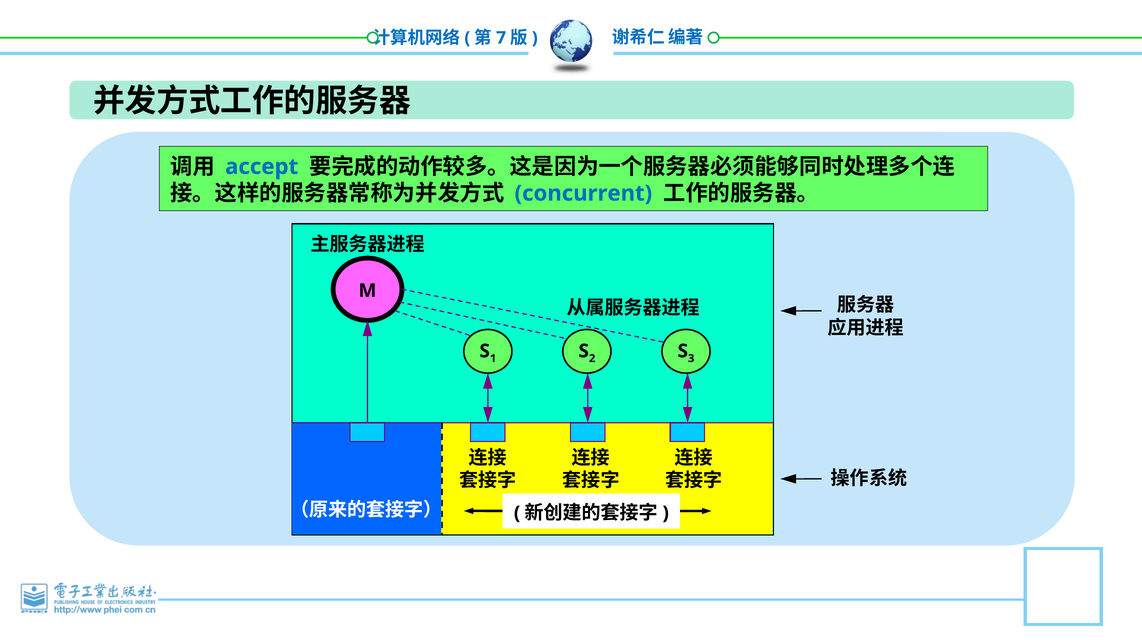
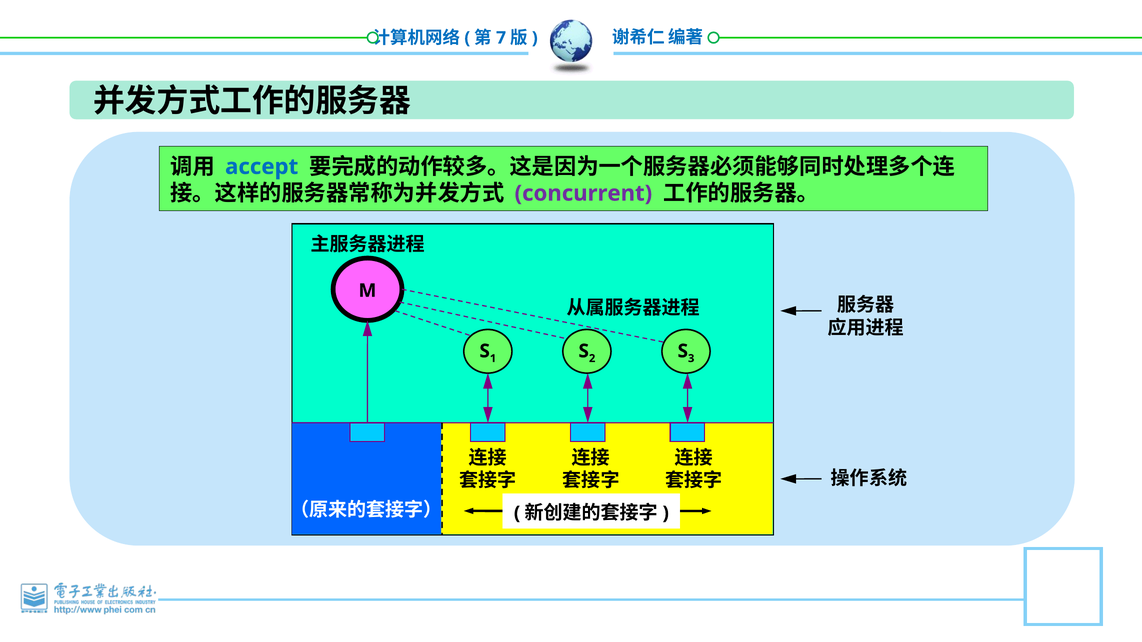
concurrent colour: blue -> purple (583, 193)
